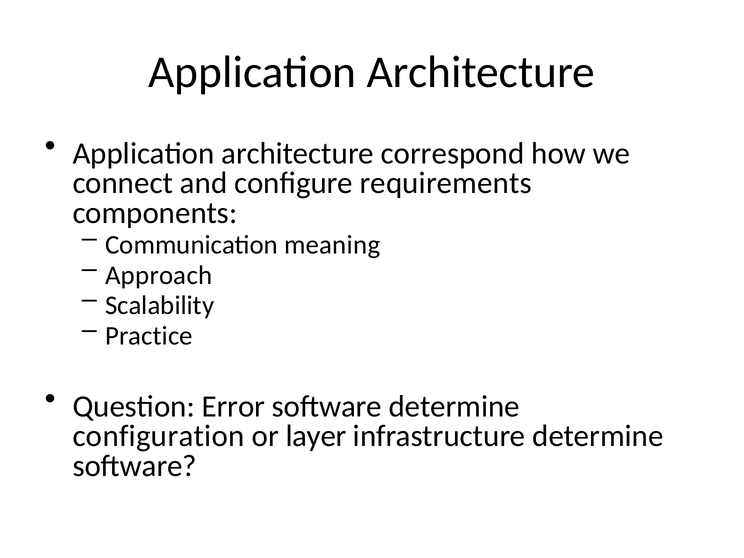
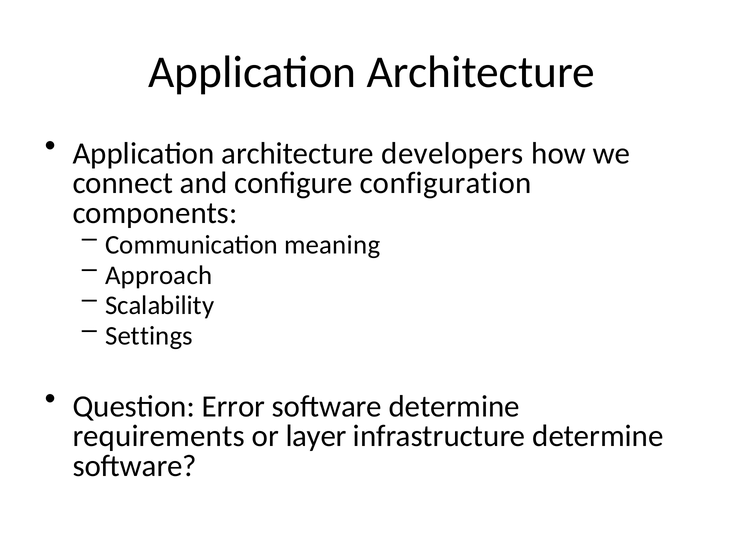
correspond: correspond -> developers (452, 153)
requirements: requirements -> configuration (446, 183)
Practice: Practice -> Settings (149, 336)
configuration: configuration -> requirements (159, 436)
